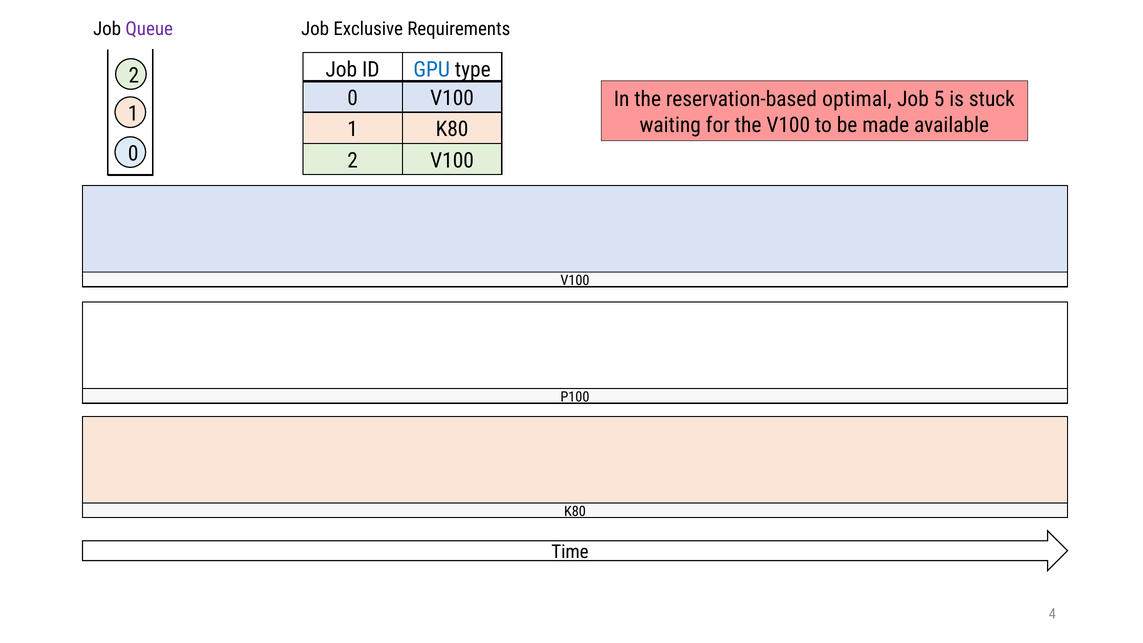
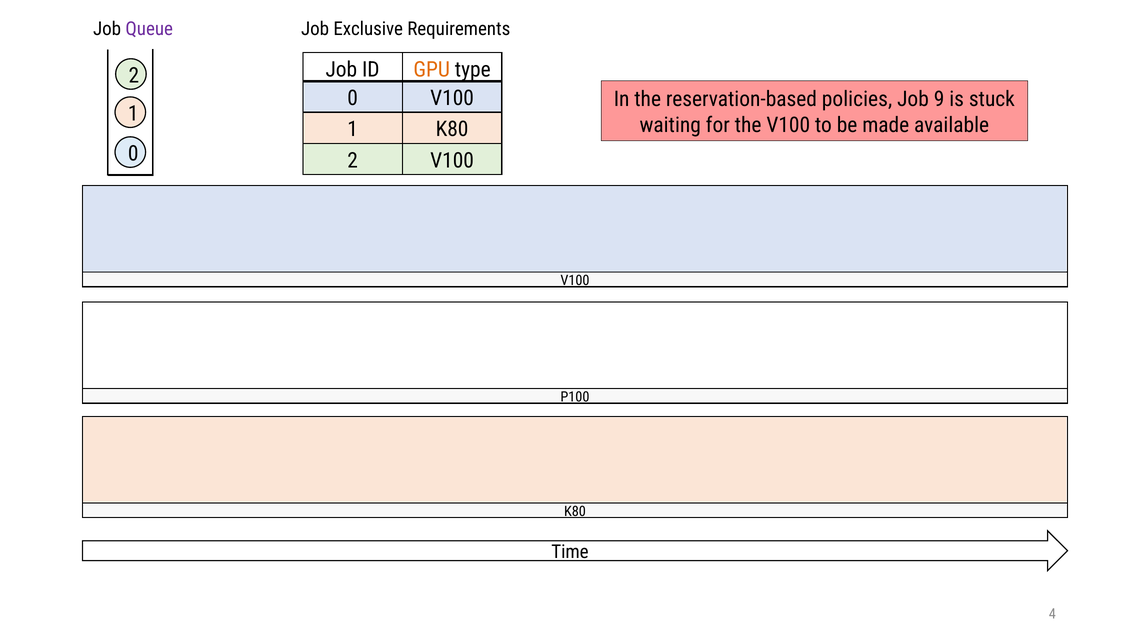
GPU colour: blue -> orange (432, 70)
optimal: optimal -> policies (857, 99)
5: 5 -> 9 (939, 99)
